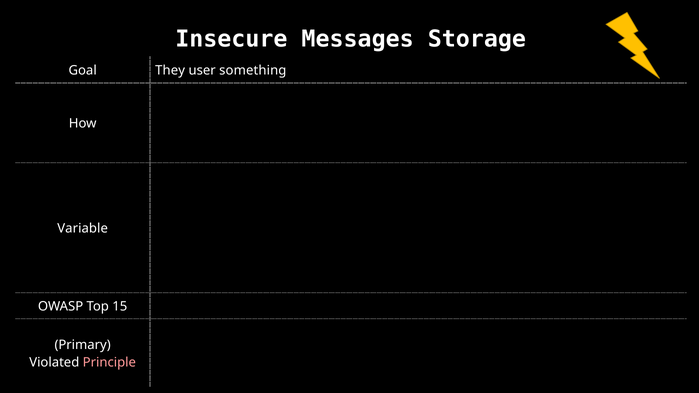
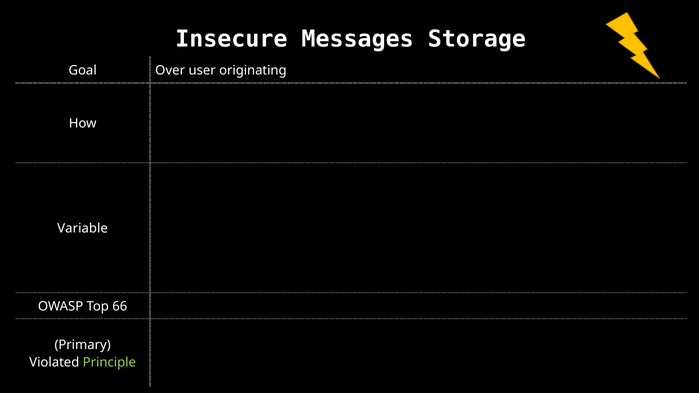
They: They -> Over (170, 71)
something: something -> originating (253, 71)
15: 15 -> 66 (120, 307)
Principle colour: pink -> light green (109, 363)
